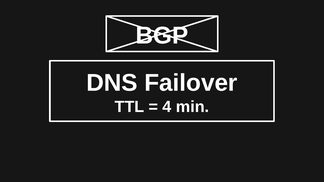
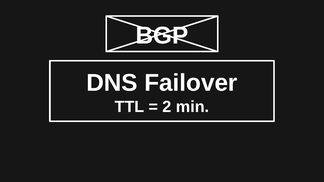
4: 4 -> 2 (167, 107)
